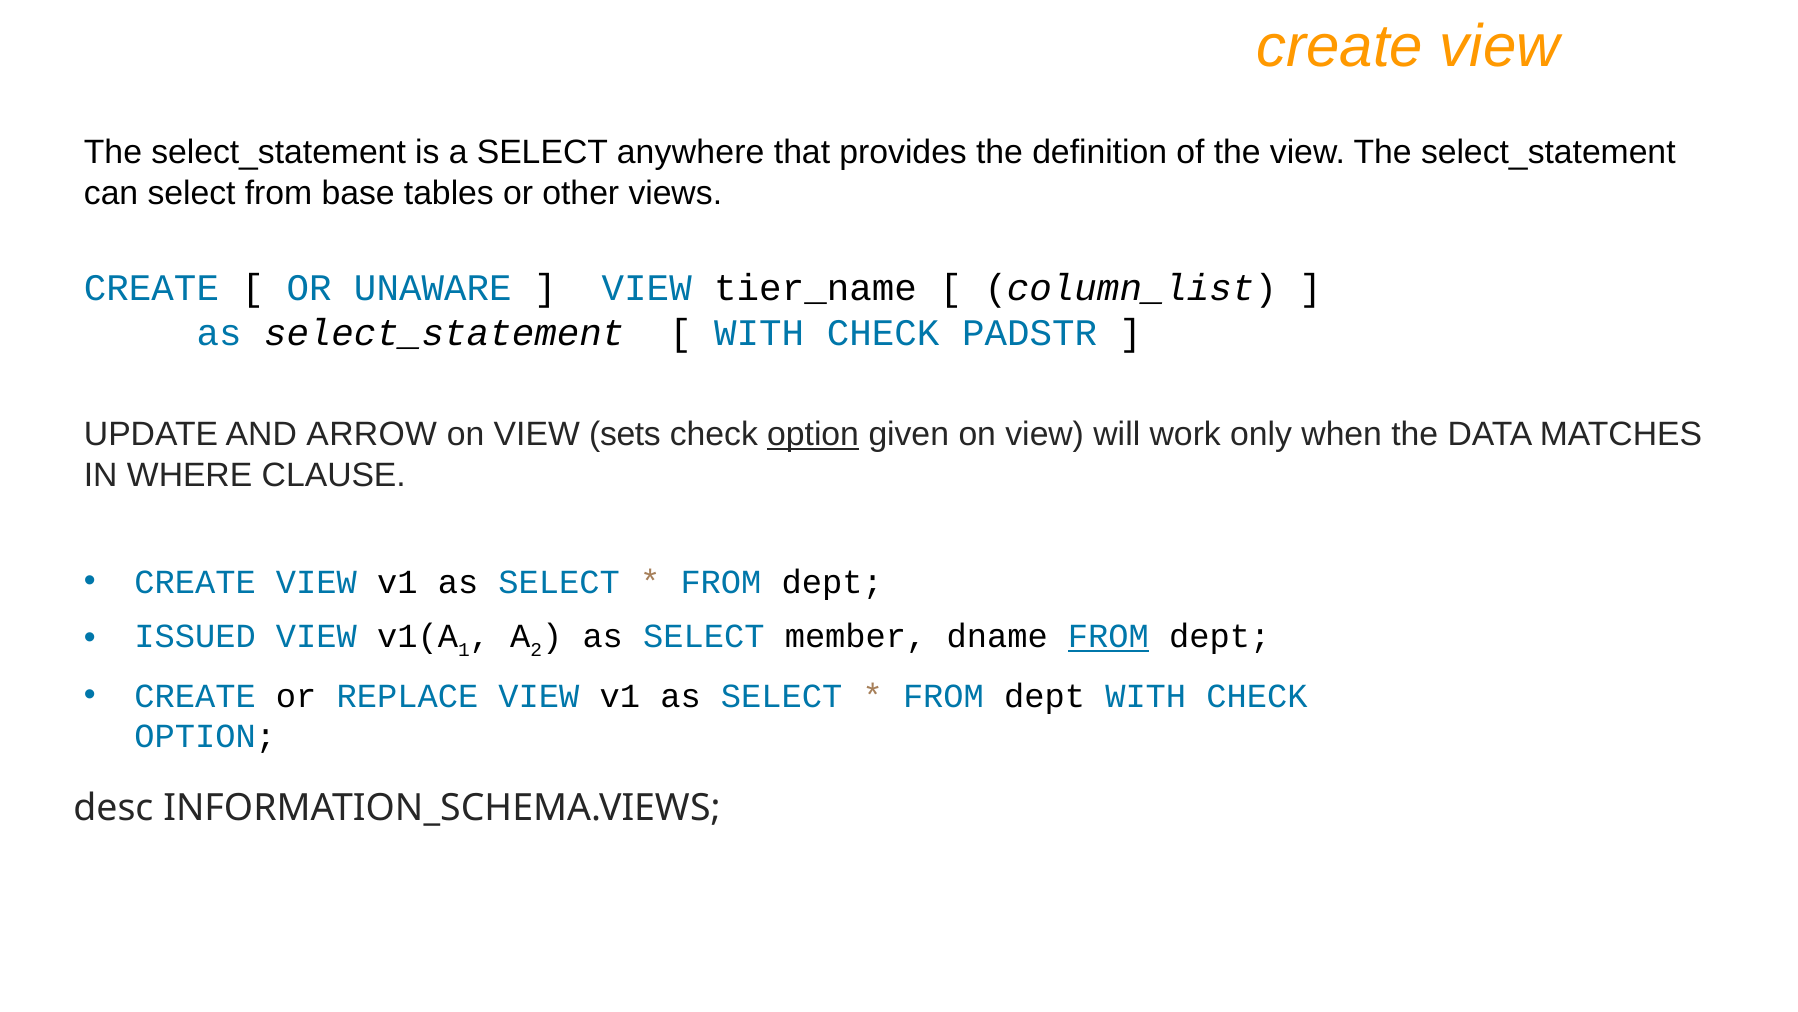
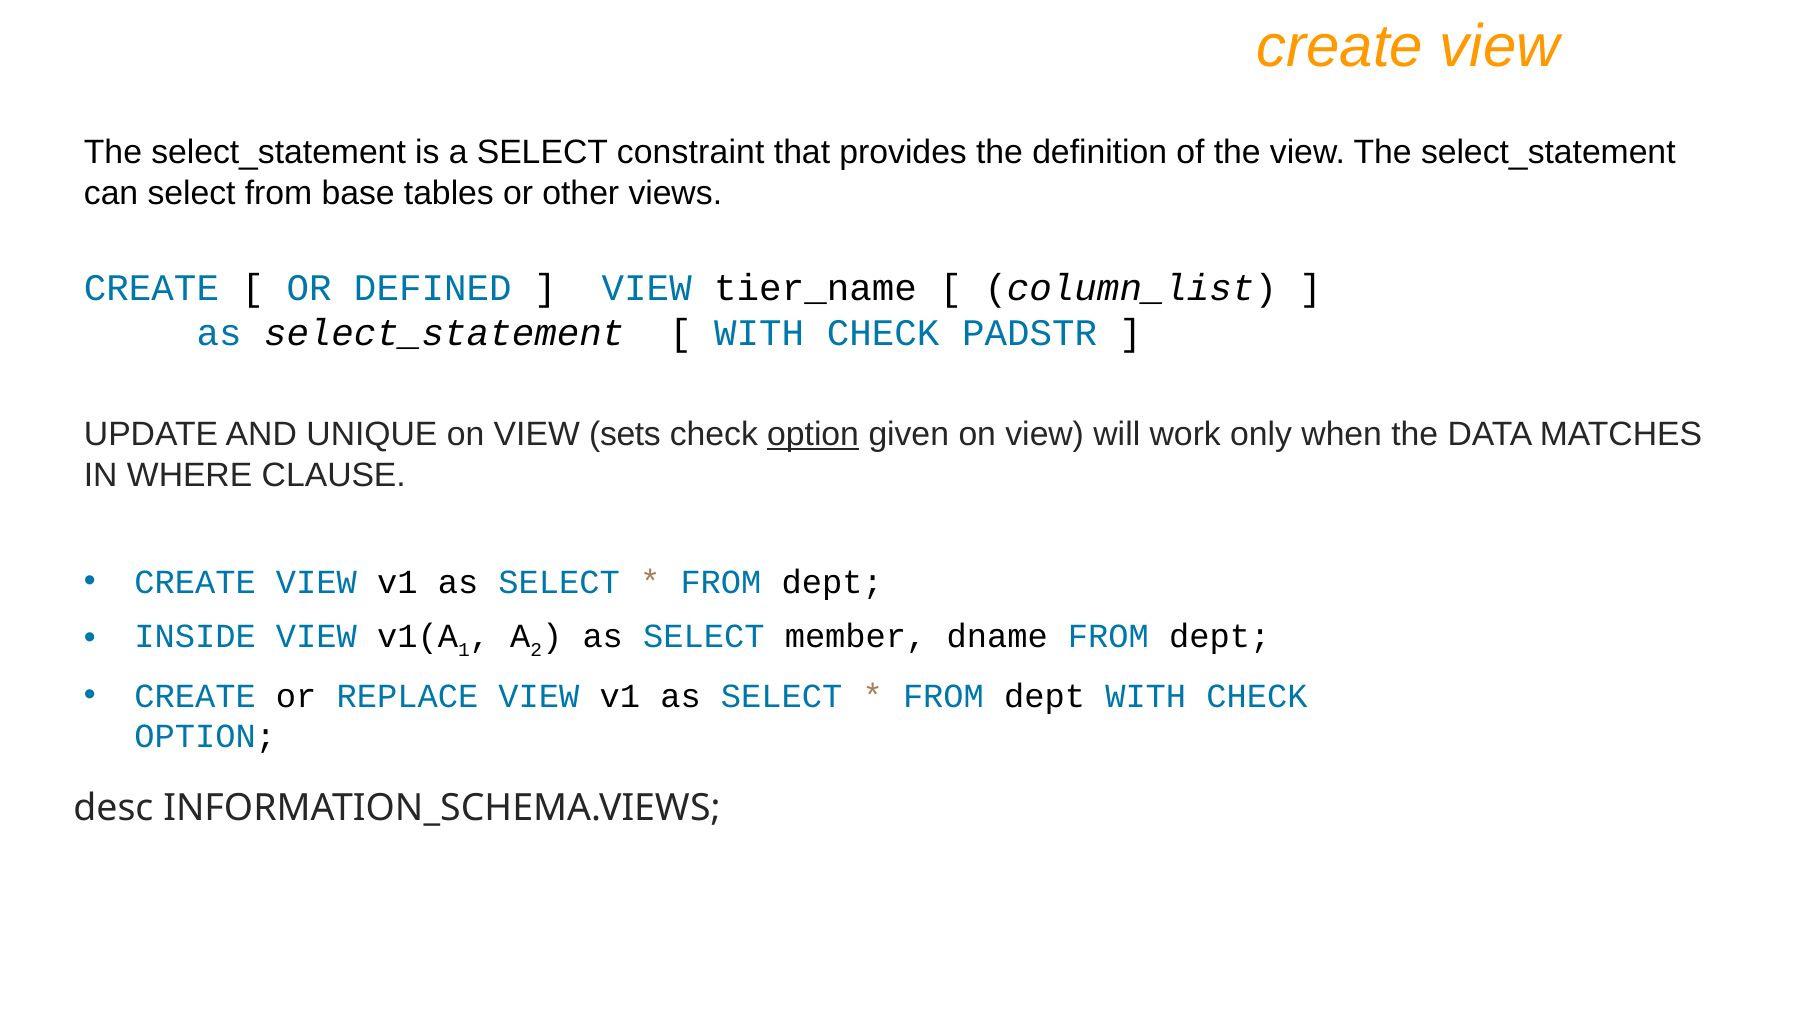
anywhere: anywhere -> constraint (691, 153)
UNAWARE: UNAWARE -> DEFINED (433, 288)
ARROW: ARROW -> UNIQUE (372, 434)
ISSUED: ISSUED -> INSIDE (195, 636)
FROM underline: present -> none (1108, 636)
